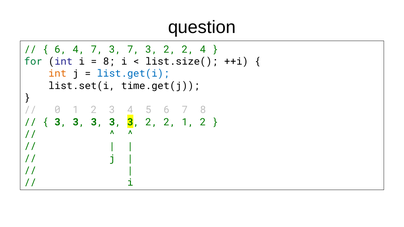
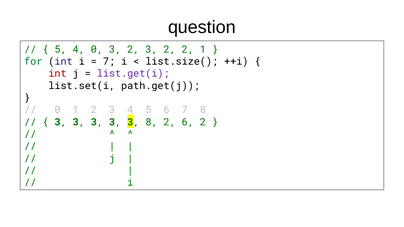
6: 6 -> 5 (61, 49)
4 7: 7 -> 0 (97, 49)
7: 7 -> 2 (133, 49)
2 4: 4 -> 1 (203, 49)
8: 8 -> 7 (109, 62)
int colour: orange -> red (57, 74)
list.get(i colour: blue -> purple (133, 74)
time.get(j: time.get(j -> path.get(j (161, 86)
3 3 2: 2 -> 8 (151, 122)
2 1: 1 -> 6 (188, 122)
